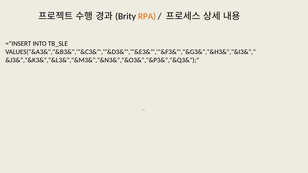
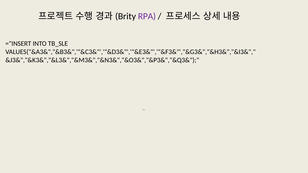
RPA colour: orange -> purple (147, 16)
